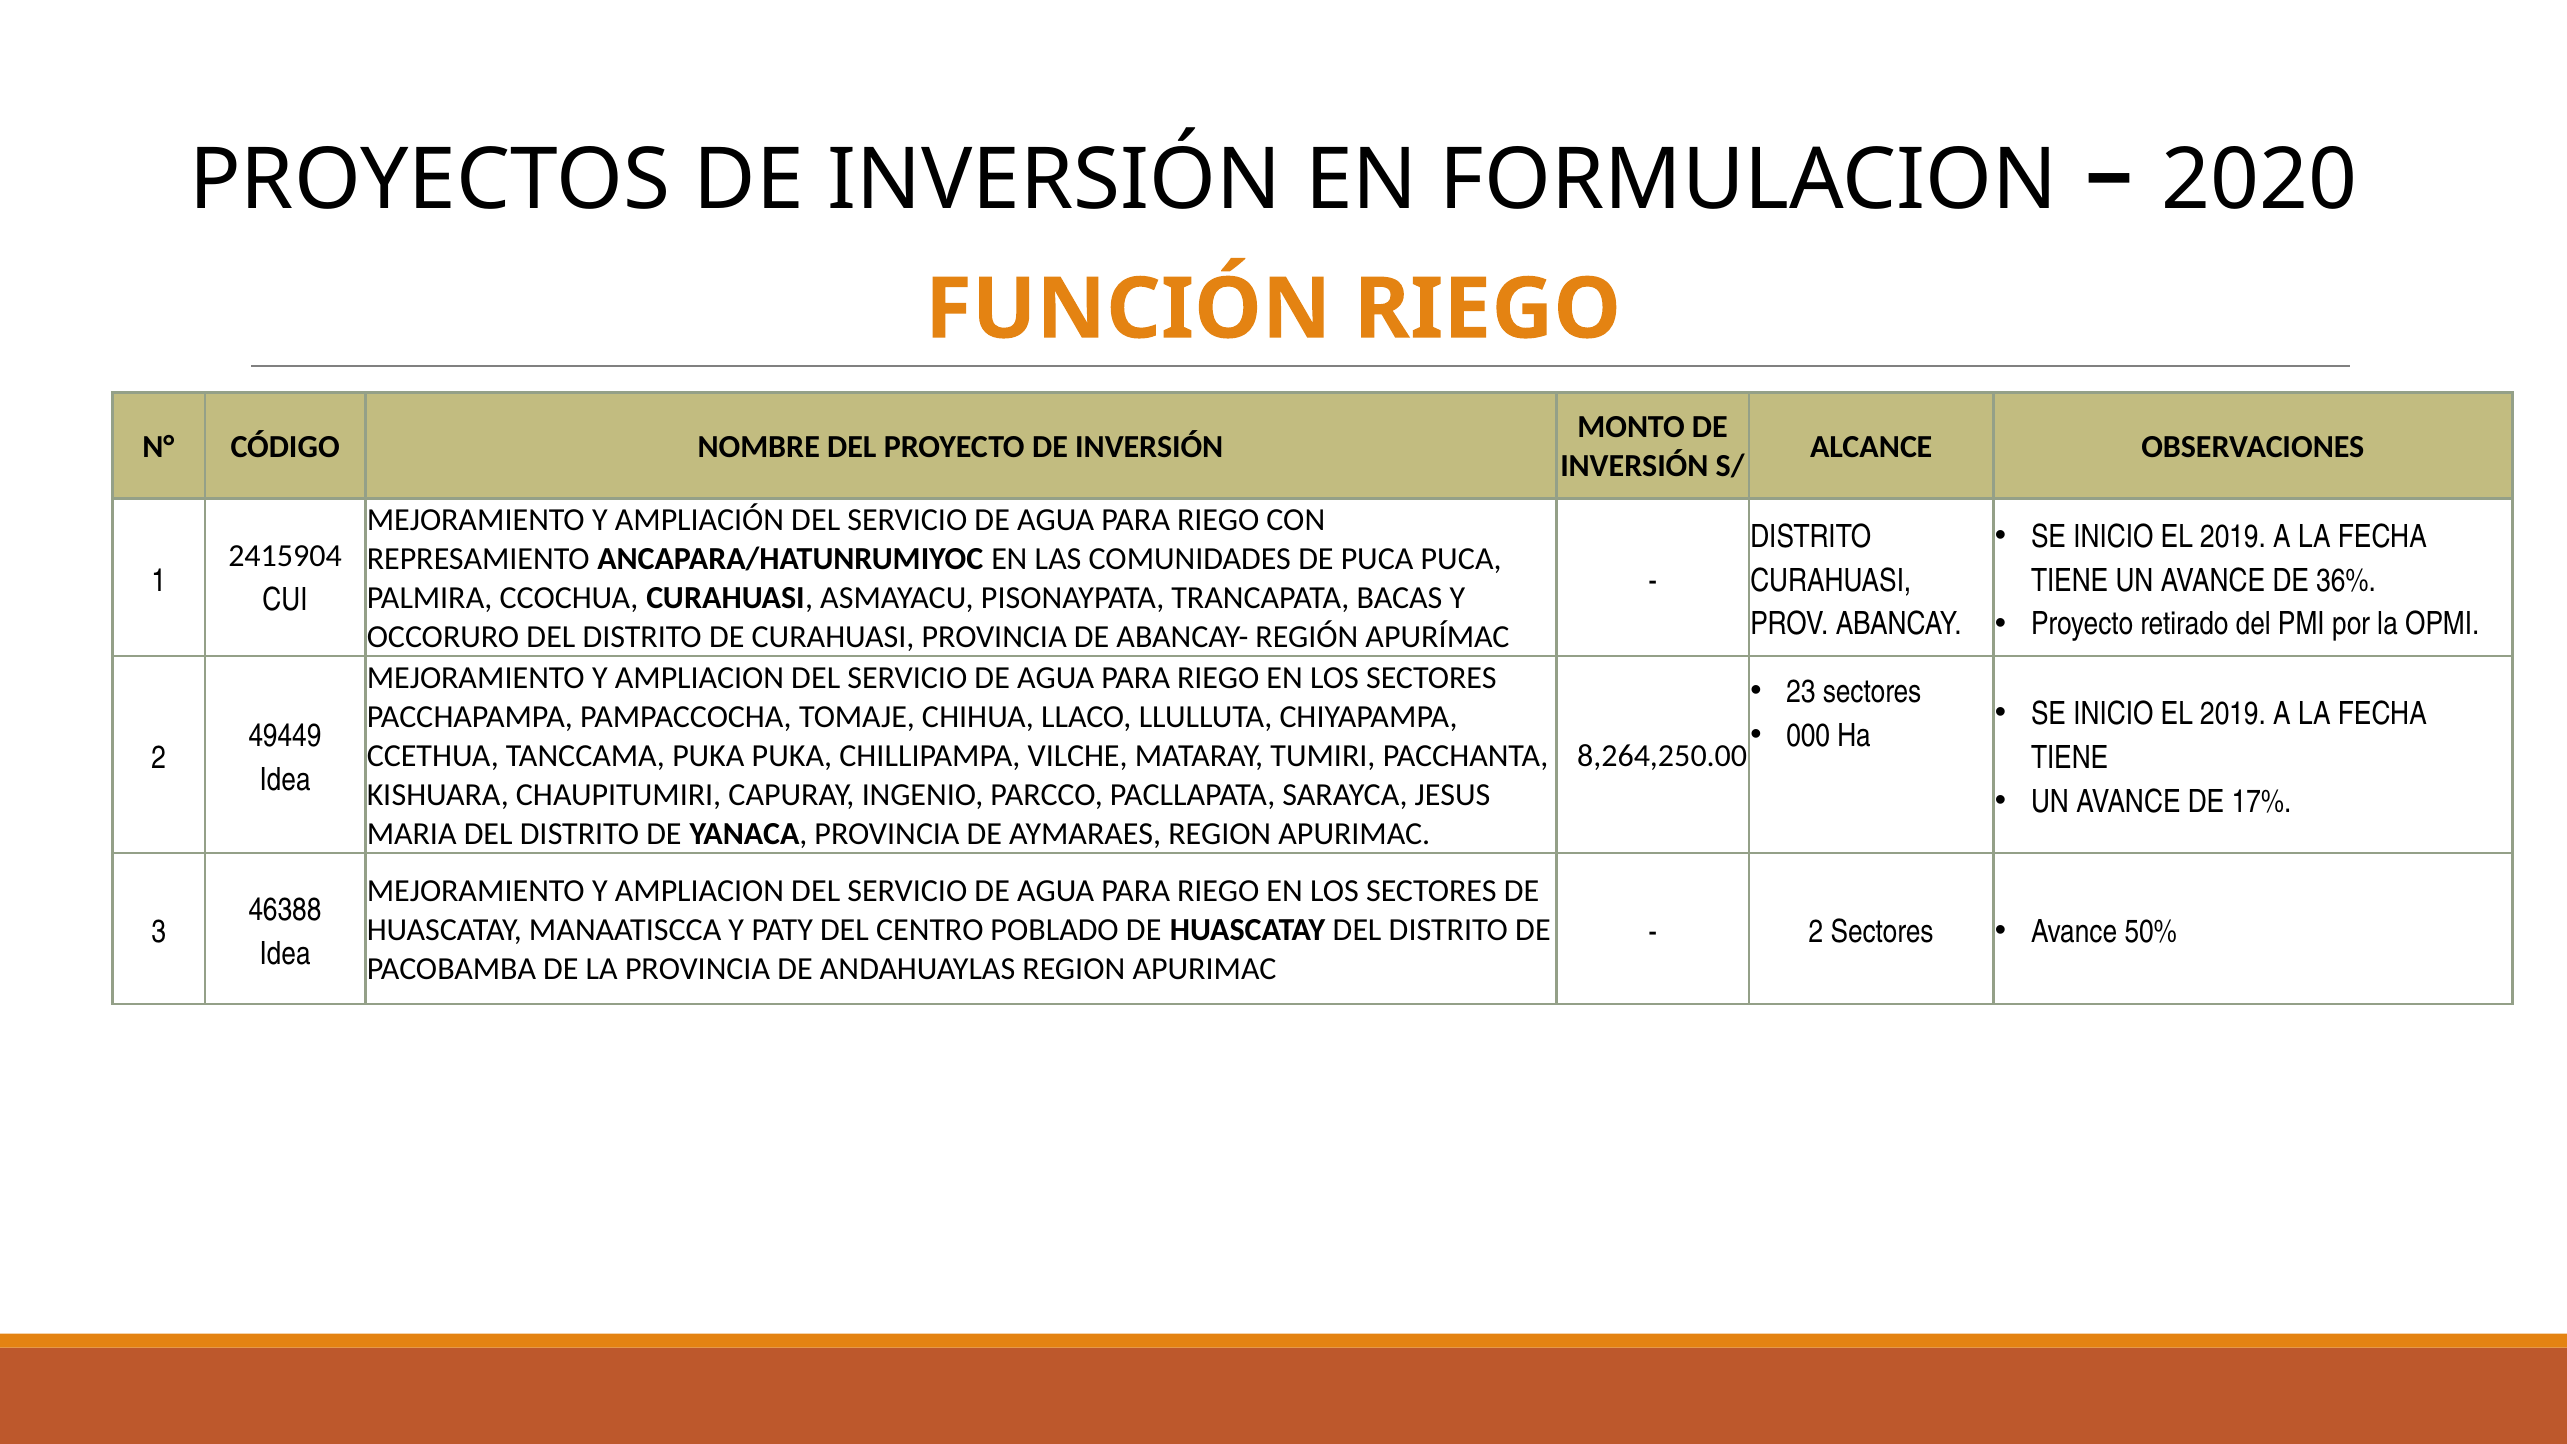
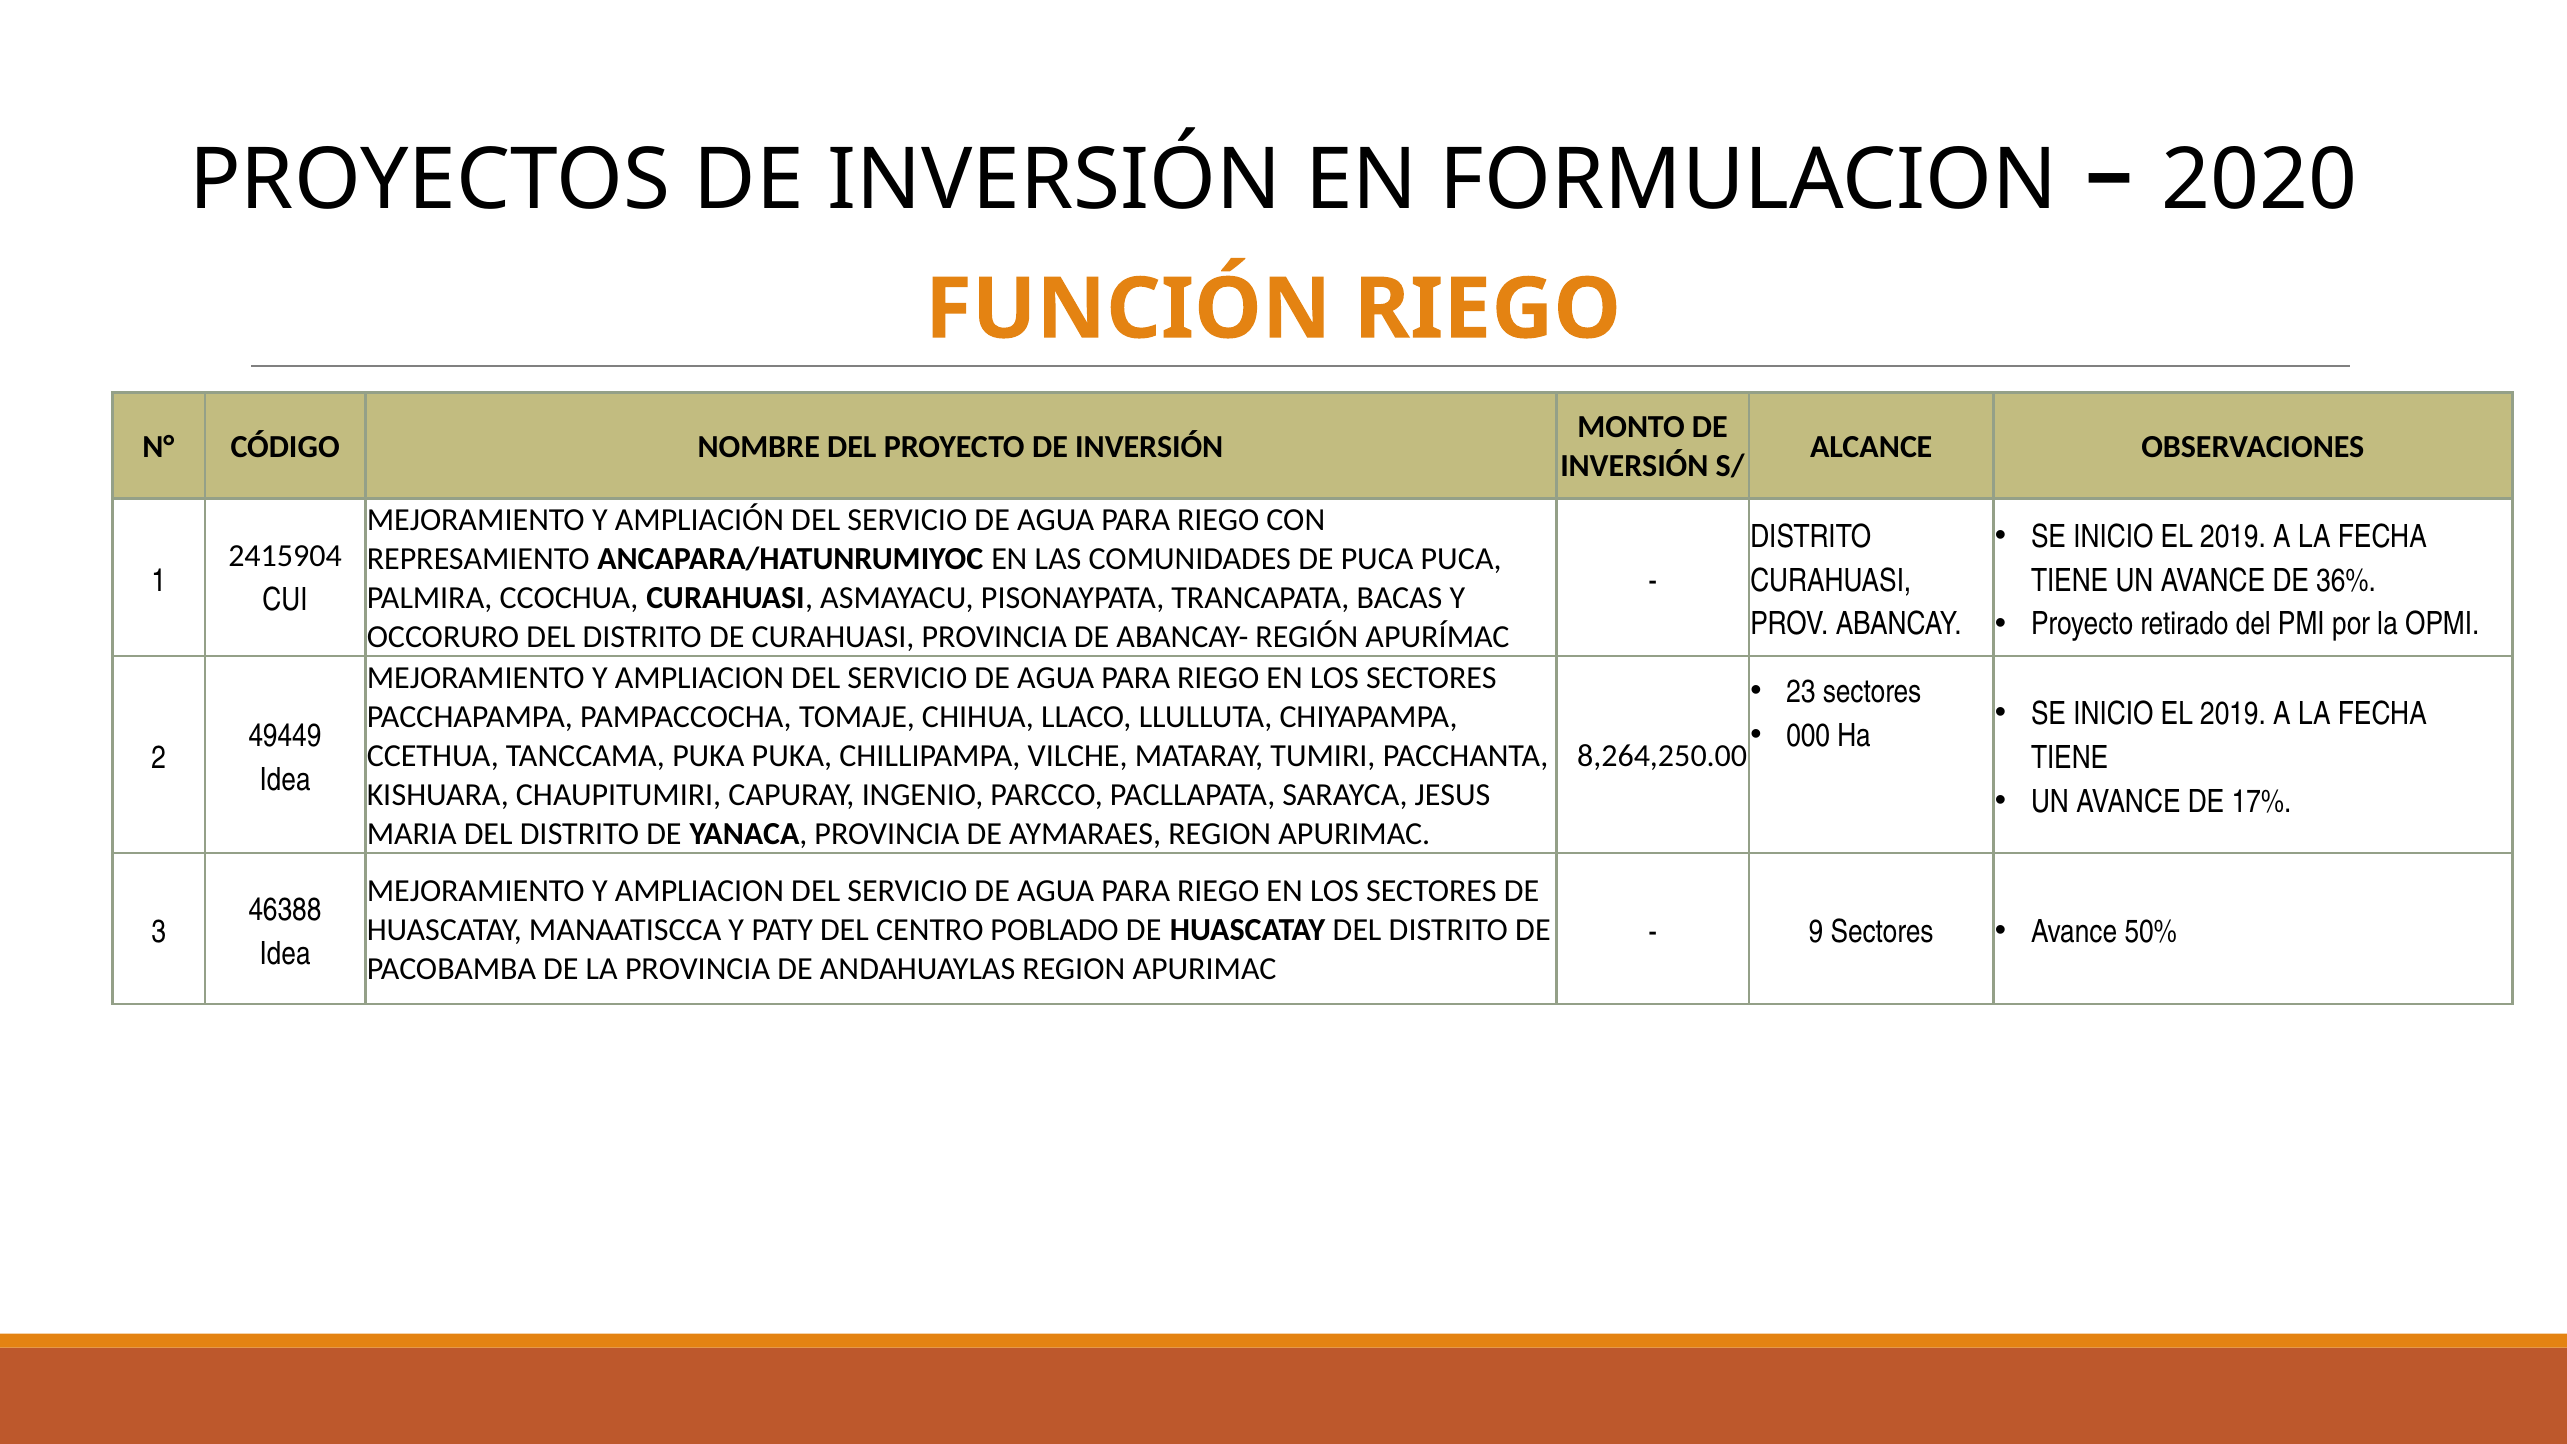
2: 2 -> 9 (1816, 932)
